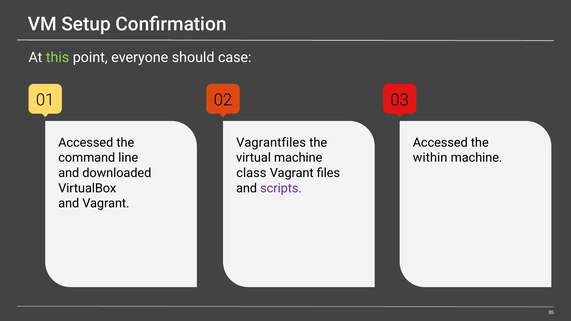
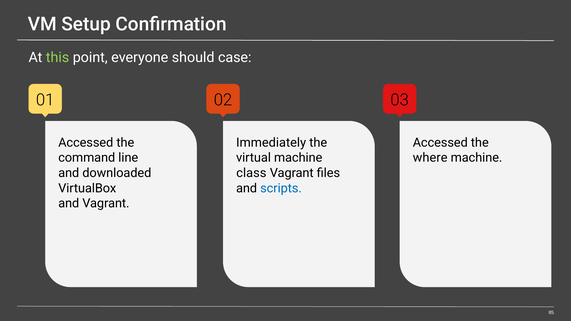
Vagrantfiles: Vagrantfiles -> Immediately (271, 143)
within: within -> where (430, 158)
scripts colour: purple -> blue (281, 188)
